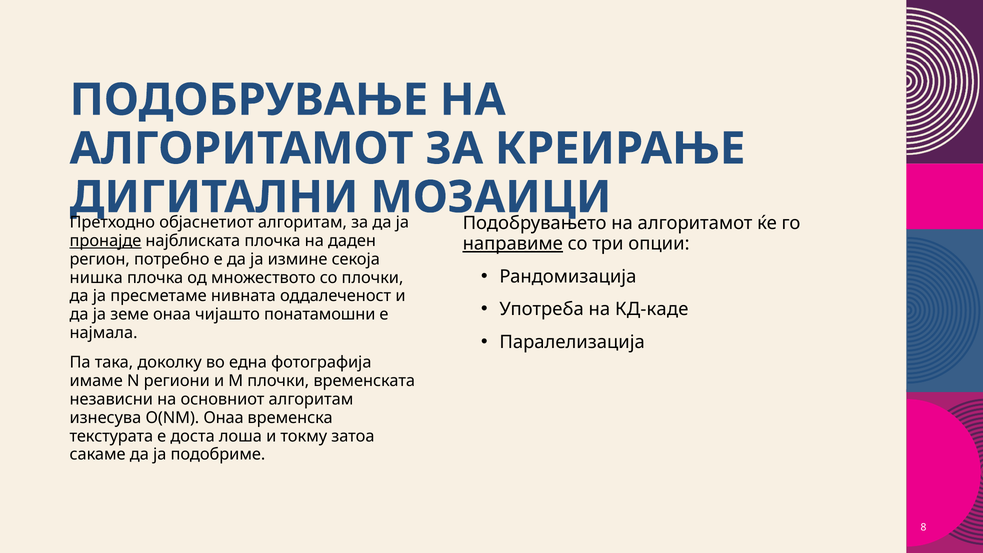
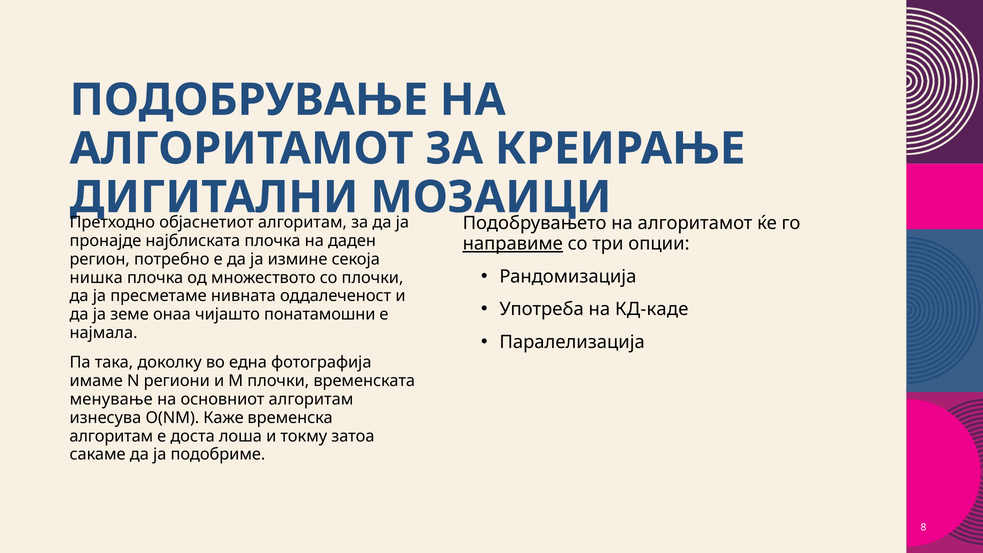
пронајде underline: present -> none (105, 241)
независни: независни -> менување (111, 399)
О(NM Онаа: Онаа -> Каже (224, 418)
текстурата: текстурата -> алгоритам (111, 436)
